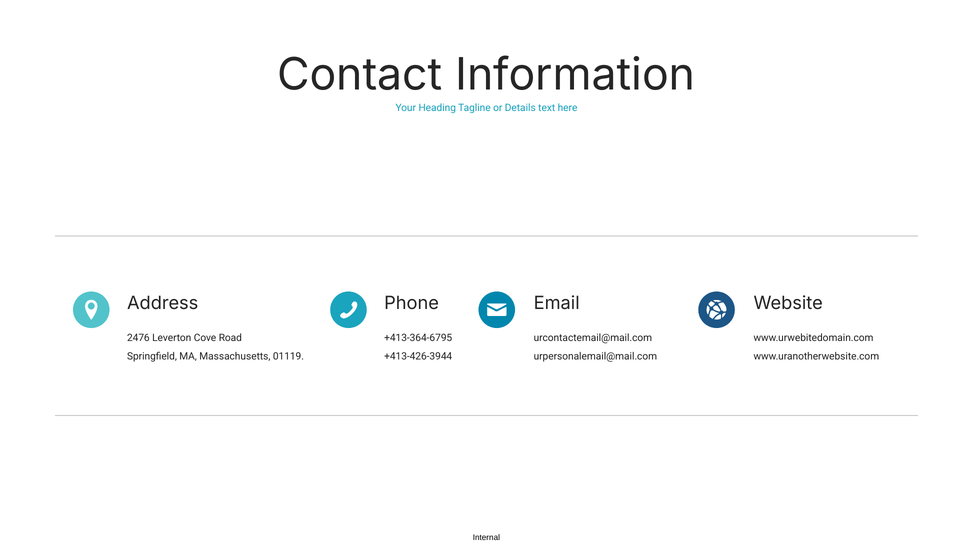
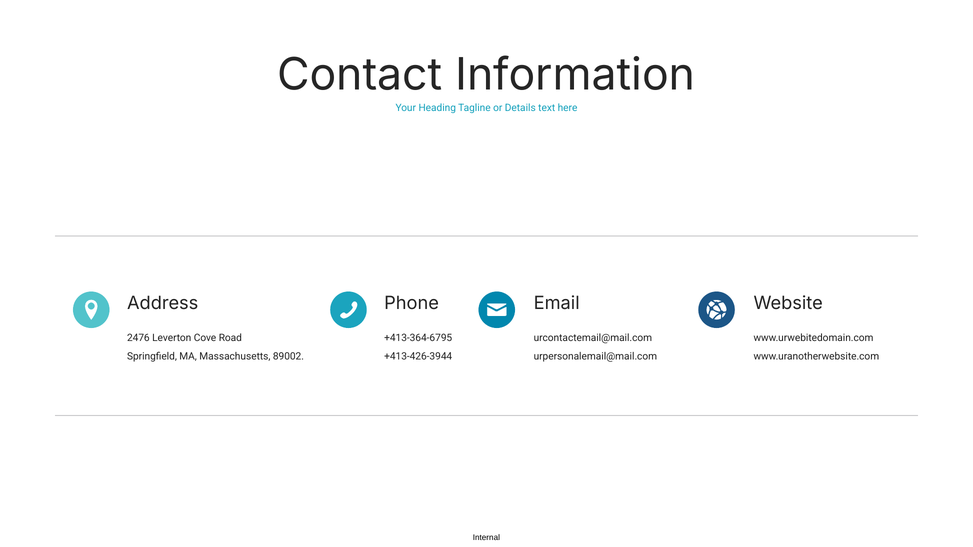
01119: 01119 -> 89002 (288, 357)
